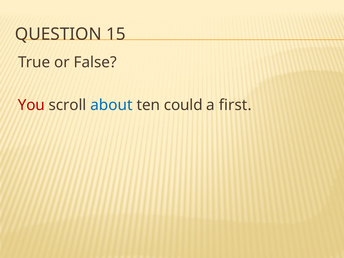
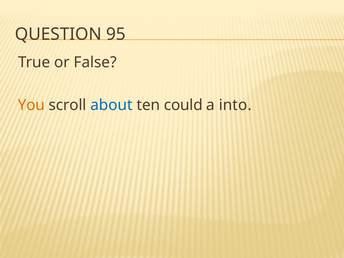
15: 15 -> 95 (116, 34)
You colour: red -> orange (31, 105)
first: first -> into (235, 105)
